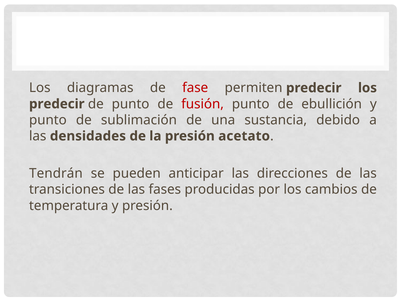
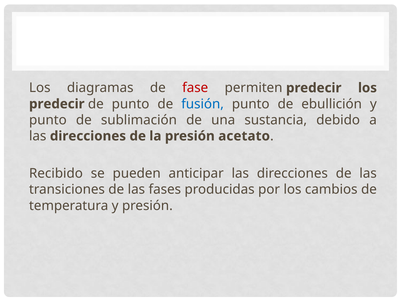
fusión colour: red -> blue (203, 104)
densidades: densidades -> direcciones (88, 136)
Tendrán: Tendrán -> Recibido (56, 173)
